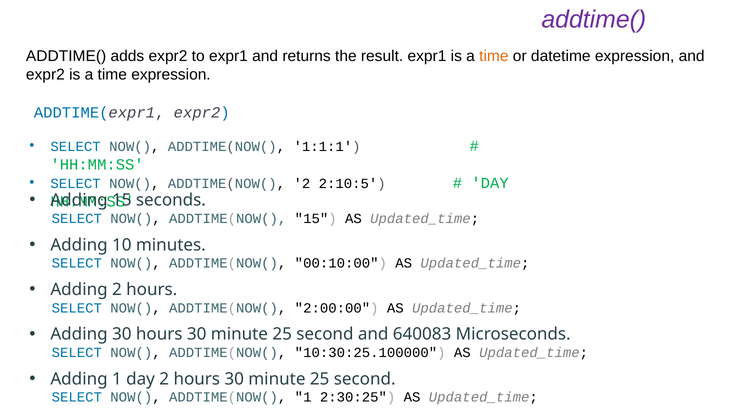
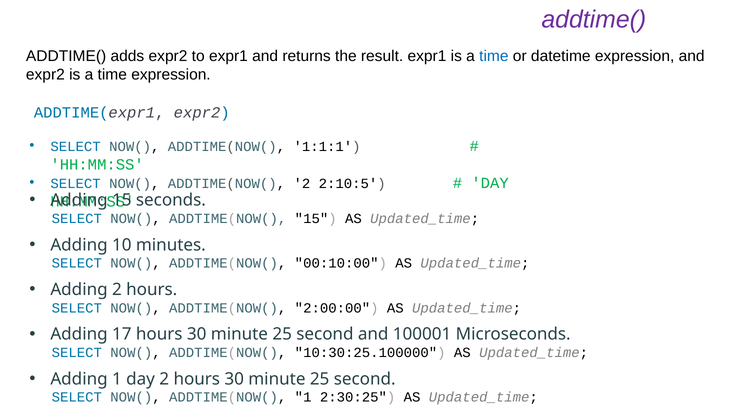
time colour: orange -> blue (494, 56)
Adding 30: 30 -> 17 (122, 334)
640083: 640083 -> 100001 (422, 334)
